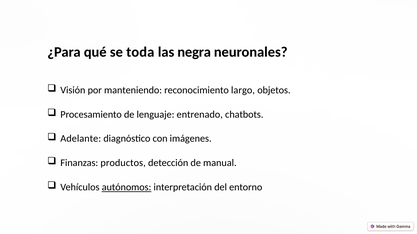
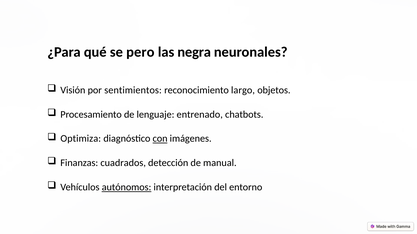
toda: toda -> pero (140, 52)
manteniendo: manteniendo -> sentimientos (133, 90)
Adelante: Adelante -> Optimiza (81, 139)
con underline: none -> present (160, 139)
productos: productos -> cuadrados (123, 163)
